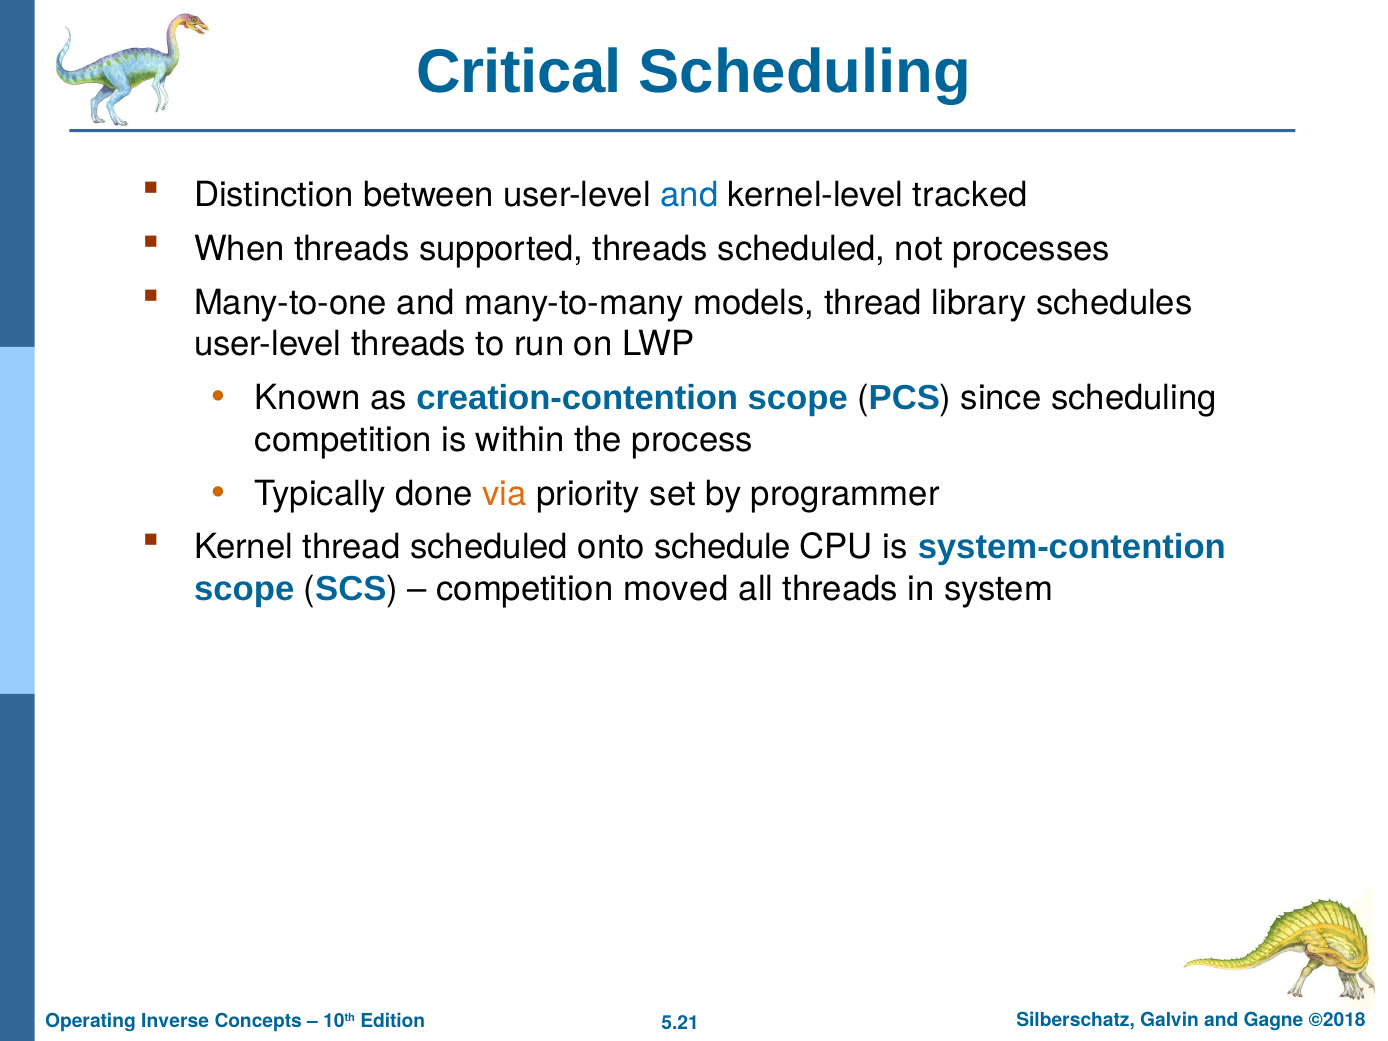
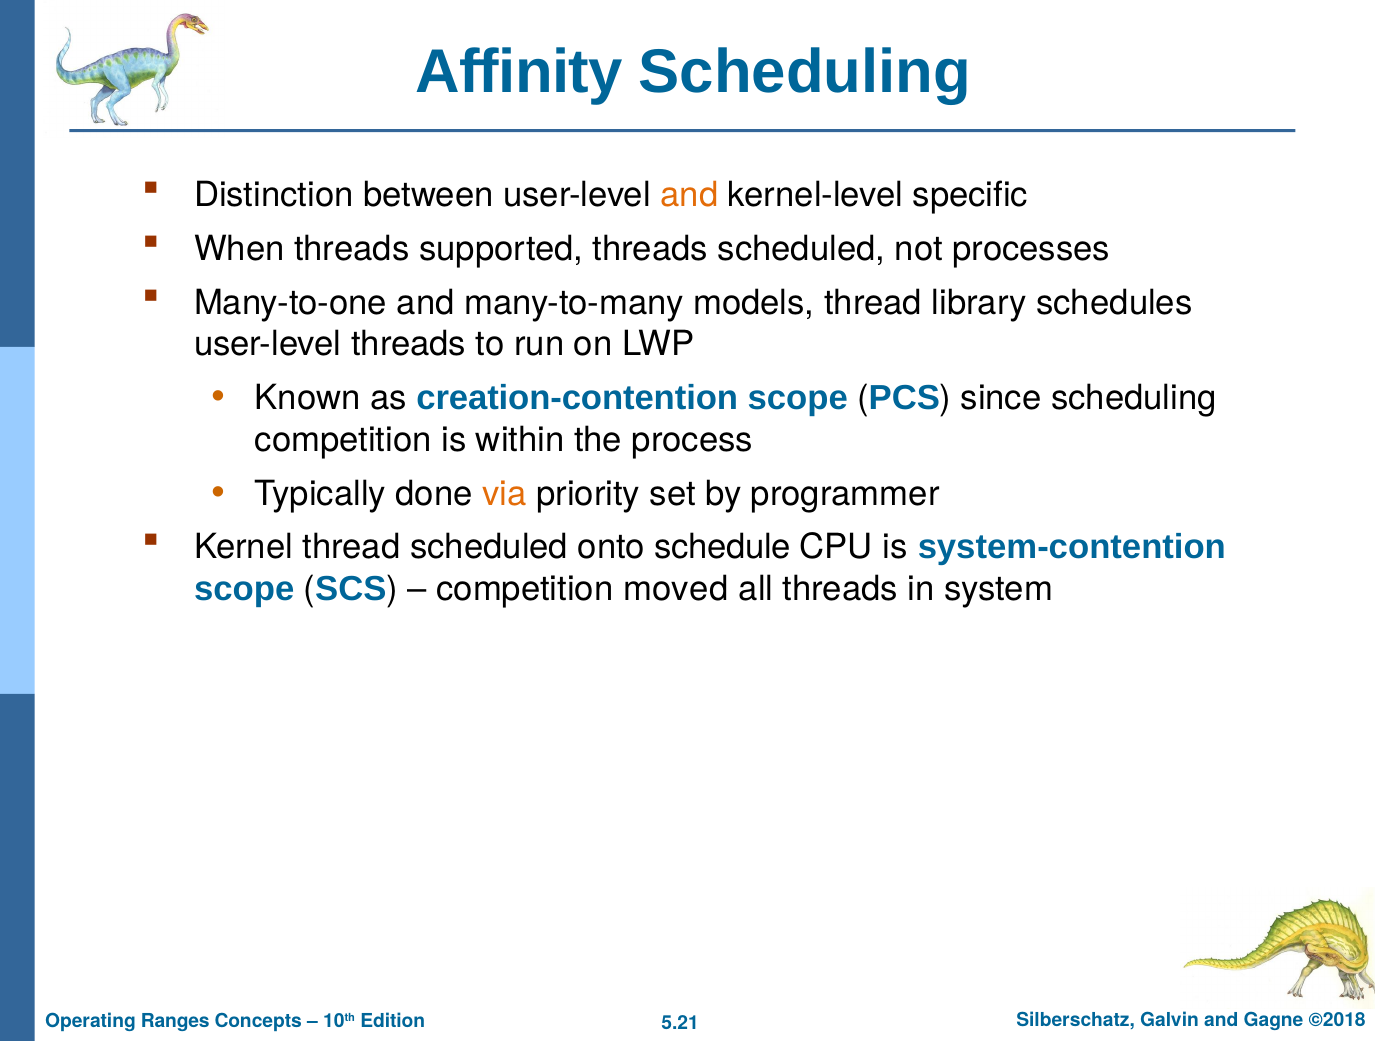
Critical: Critical -> Affinity (519, 72)
and colour: blue -> orange (689, 195)
tracked: tracked -> specific (970, 195)
Inverse: Inverse -> Ranges (175, 1021)
